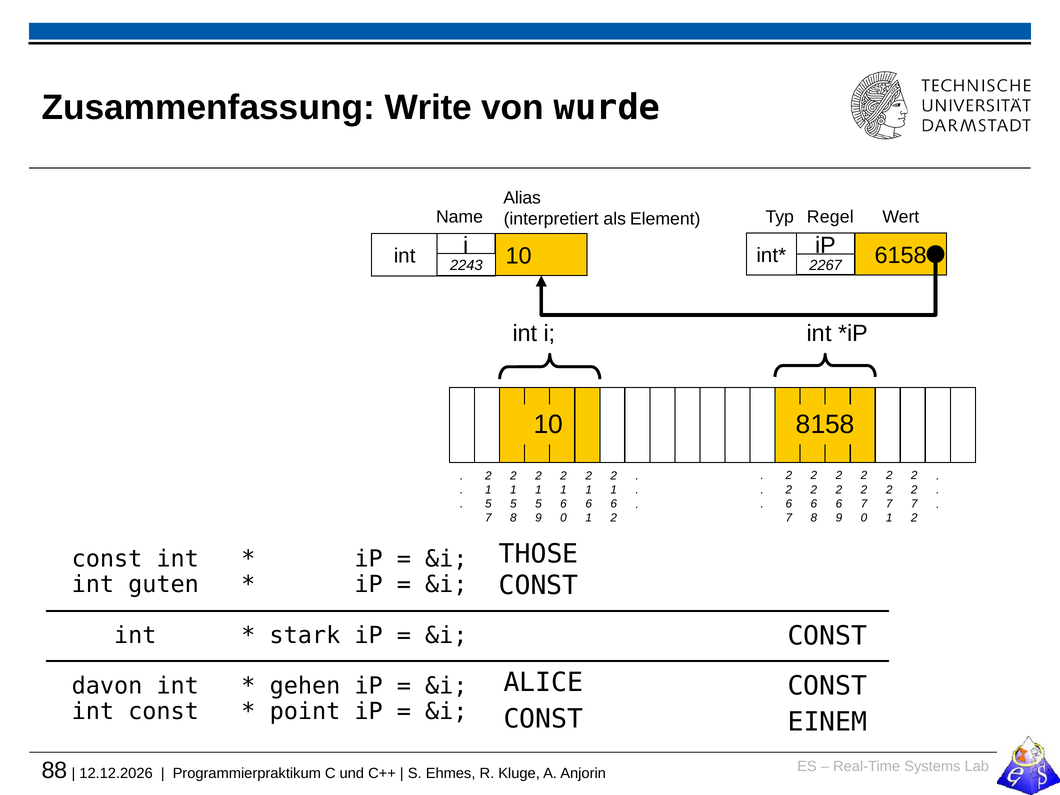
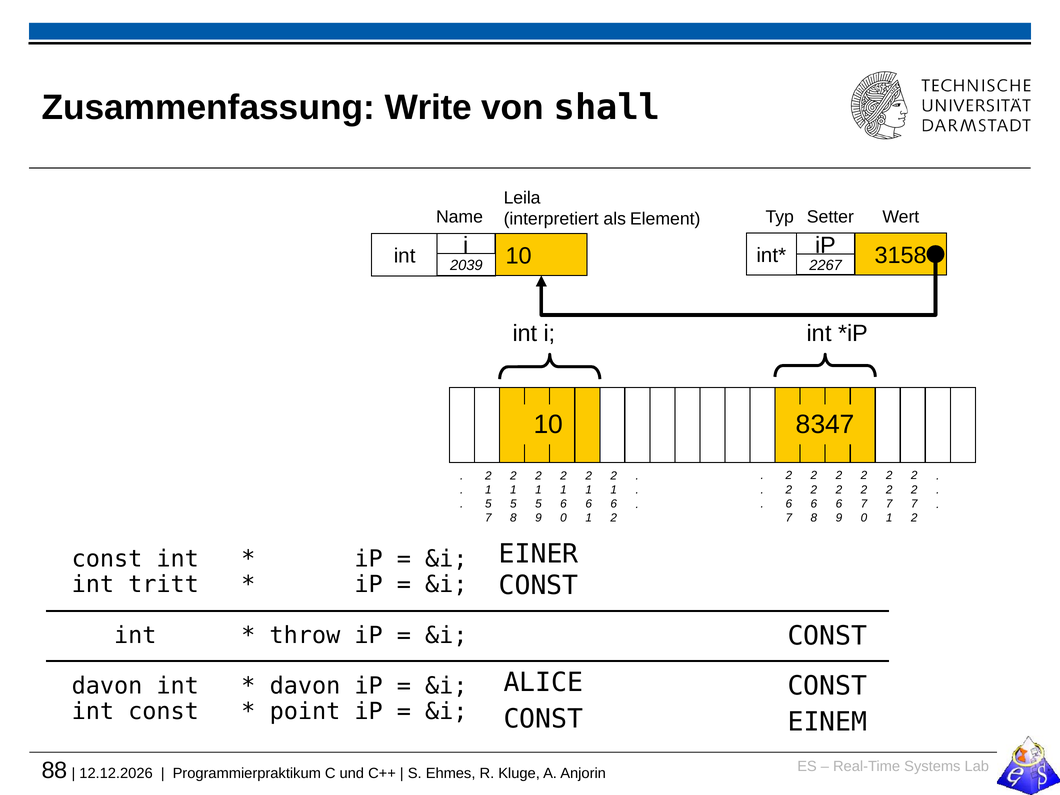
wurde: wurde -> shall (607, 108)
Alias: Alias -> Leila (522, 198)
Regel: Regel -> Setter (830, 217)
2243: 2243 -> 2039 (466, 266)
6158: 6158 -> 3158 (901, 256)
8158: 8158 -> 8347 (825, 425)
THOSE: THOSE -> EINER (539, 554)
guten: guten -> tritt (164, 585)
stark: stark -> throw (305, 635)
gehen: gehen -> davon (305, 686)
